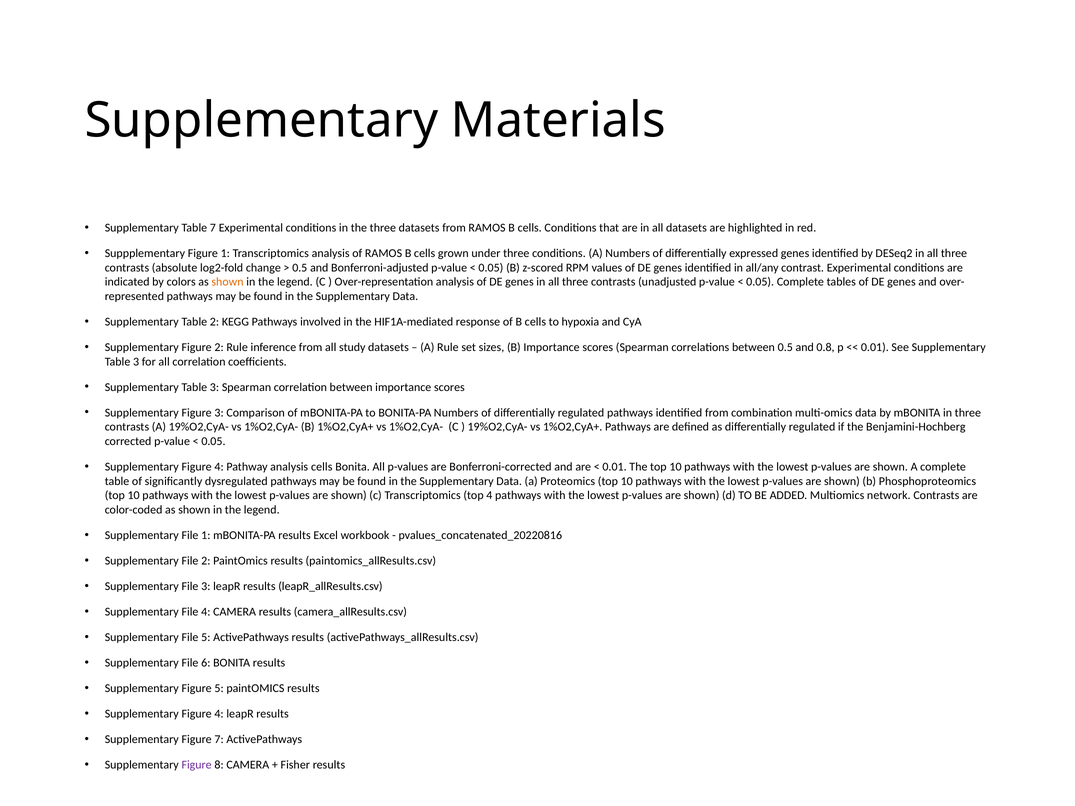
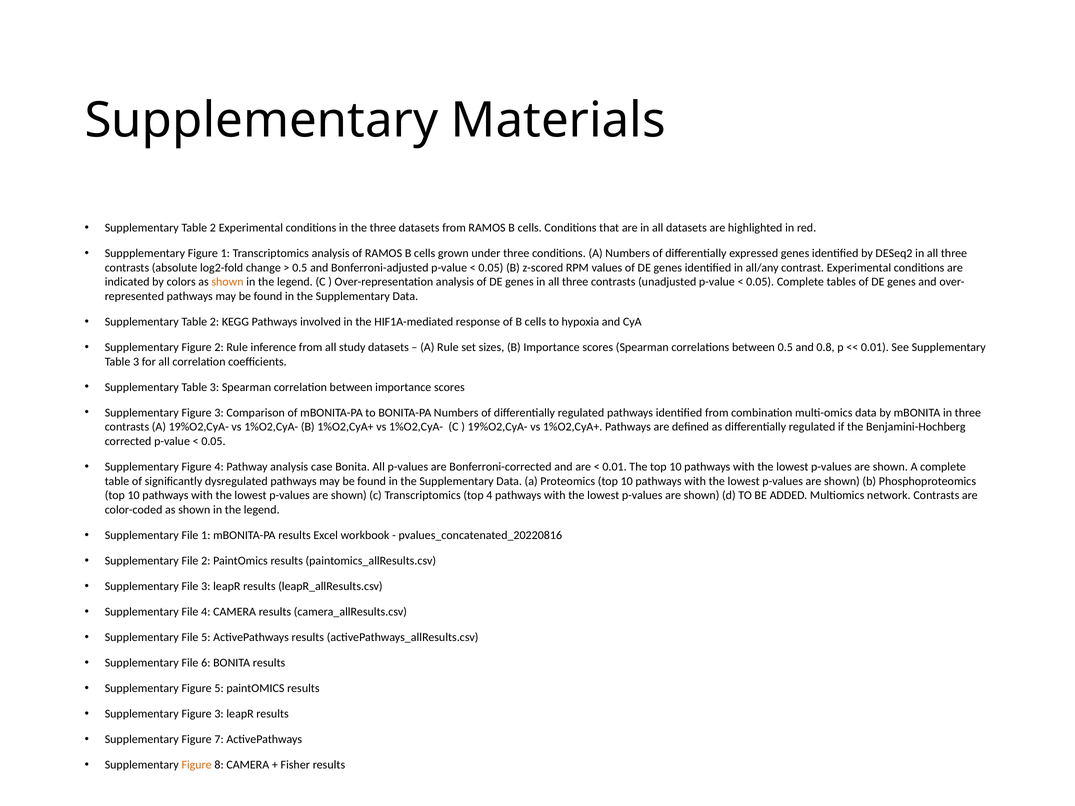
7: 7 -> 2 (213, 228)
analysis cells: cells -> case (322, 467)
4: 4 -> 3 (219, 714)
Figure colour: purple -> orange (197, 765)
